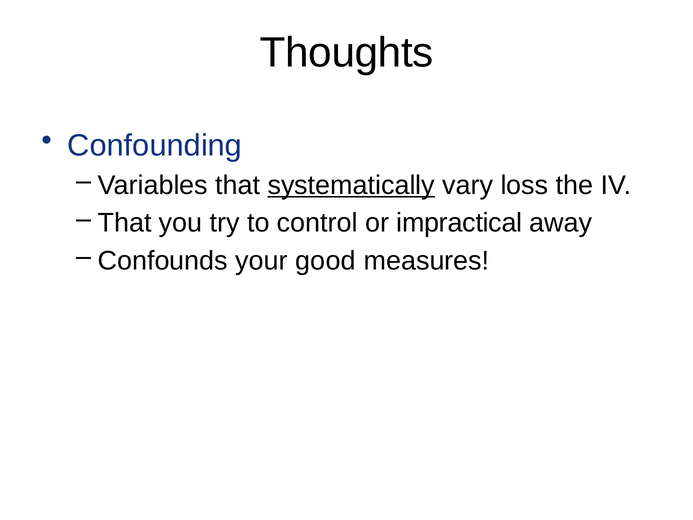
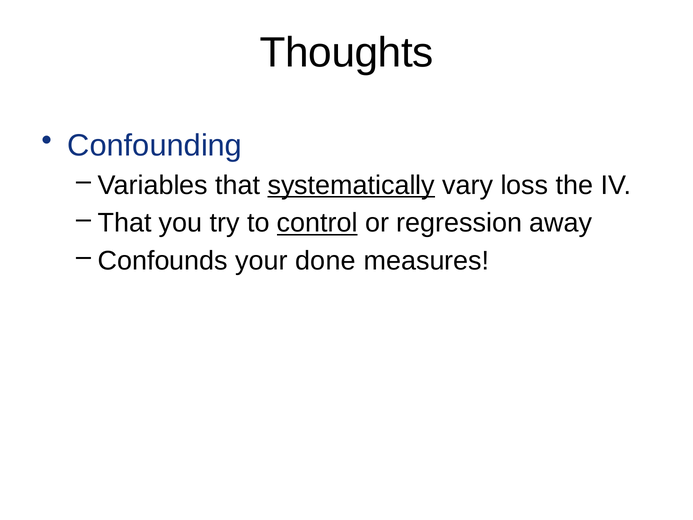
control underline: none -> present (317, 223)
impractical: impractical -> regression (459, 223)
good: good -> done (326, 261)
